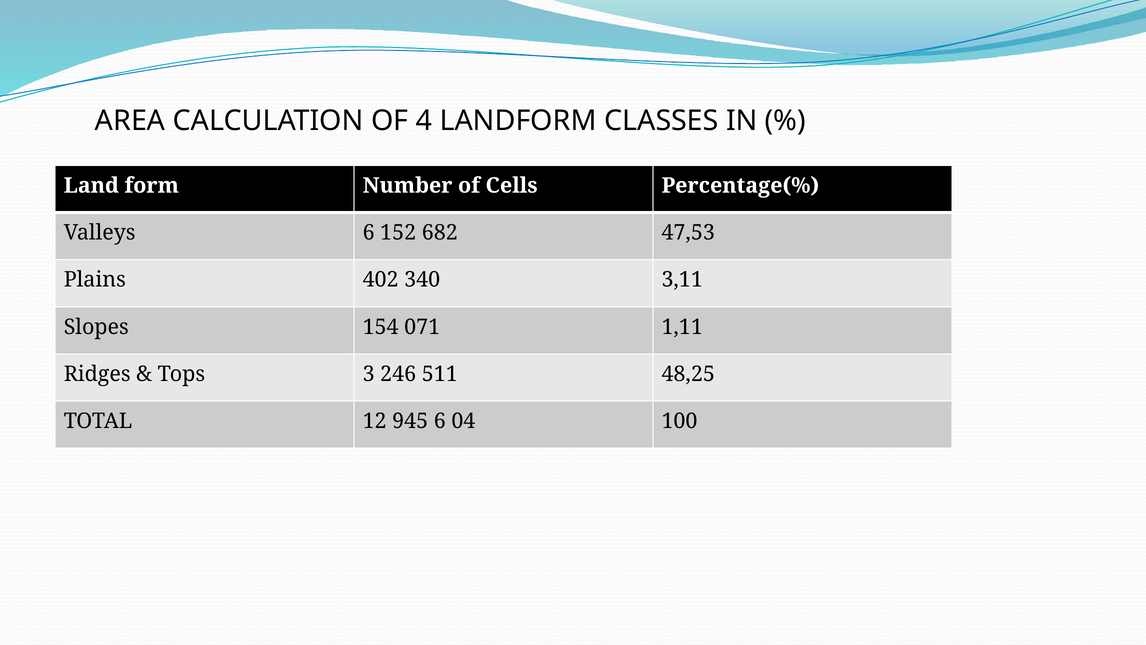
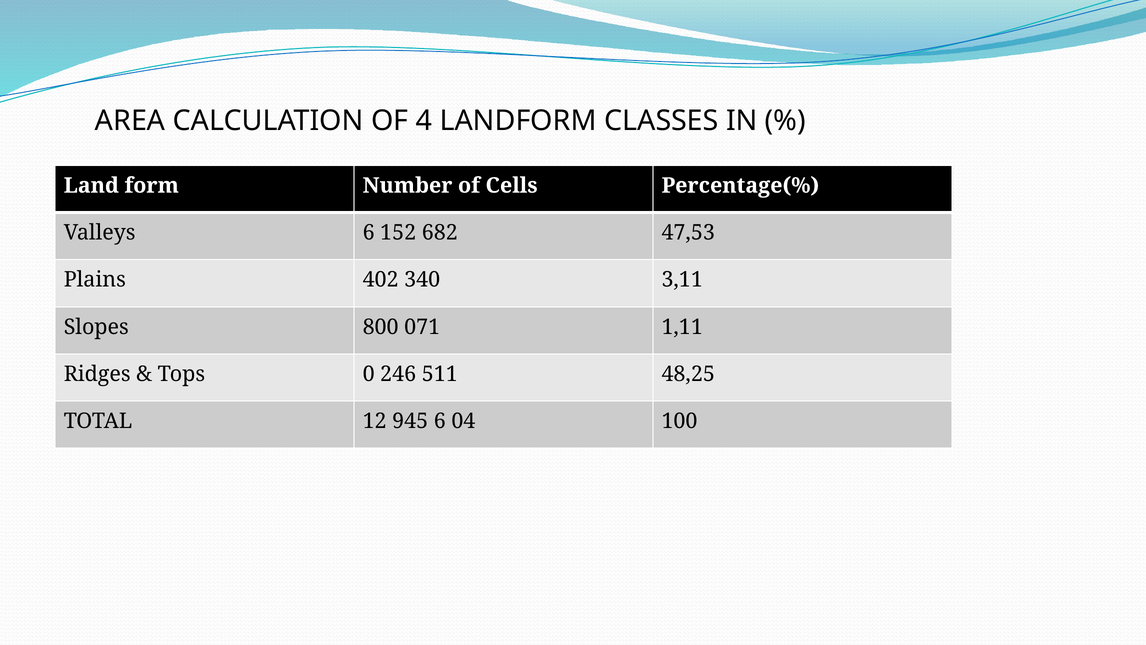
154: 154 -> 800 (381, 327)
3: 3 -> 0 (369, 374)
